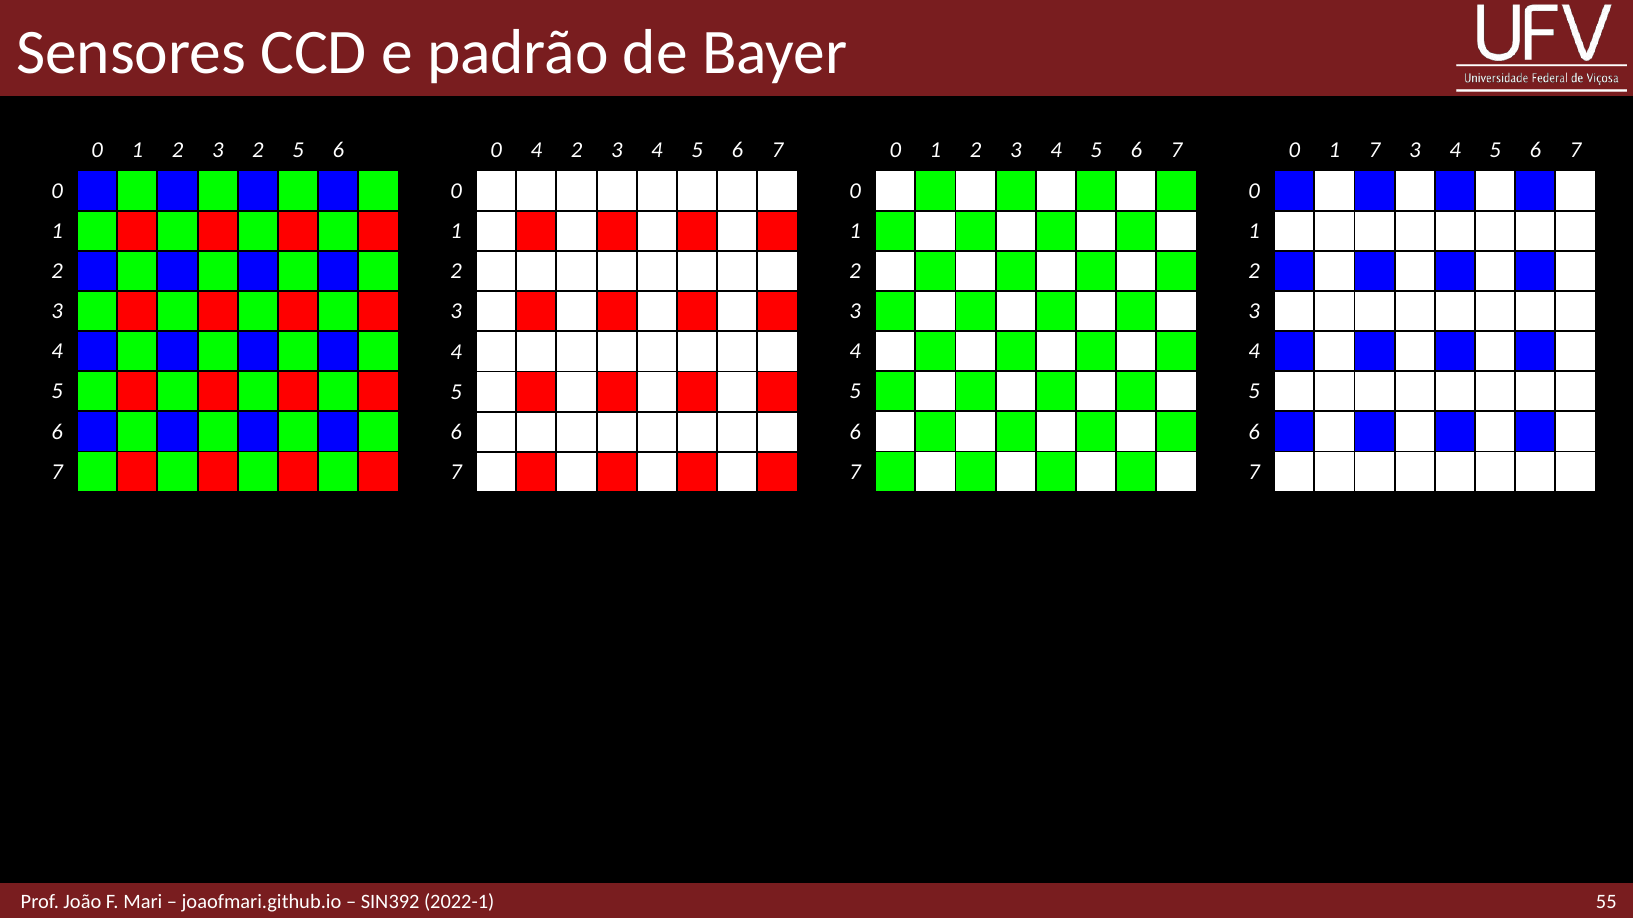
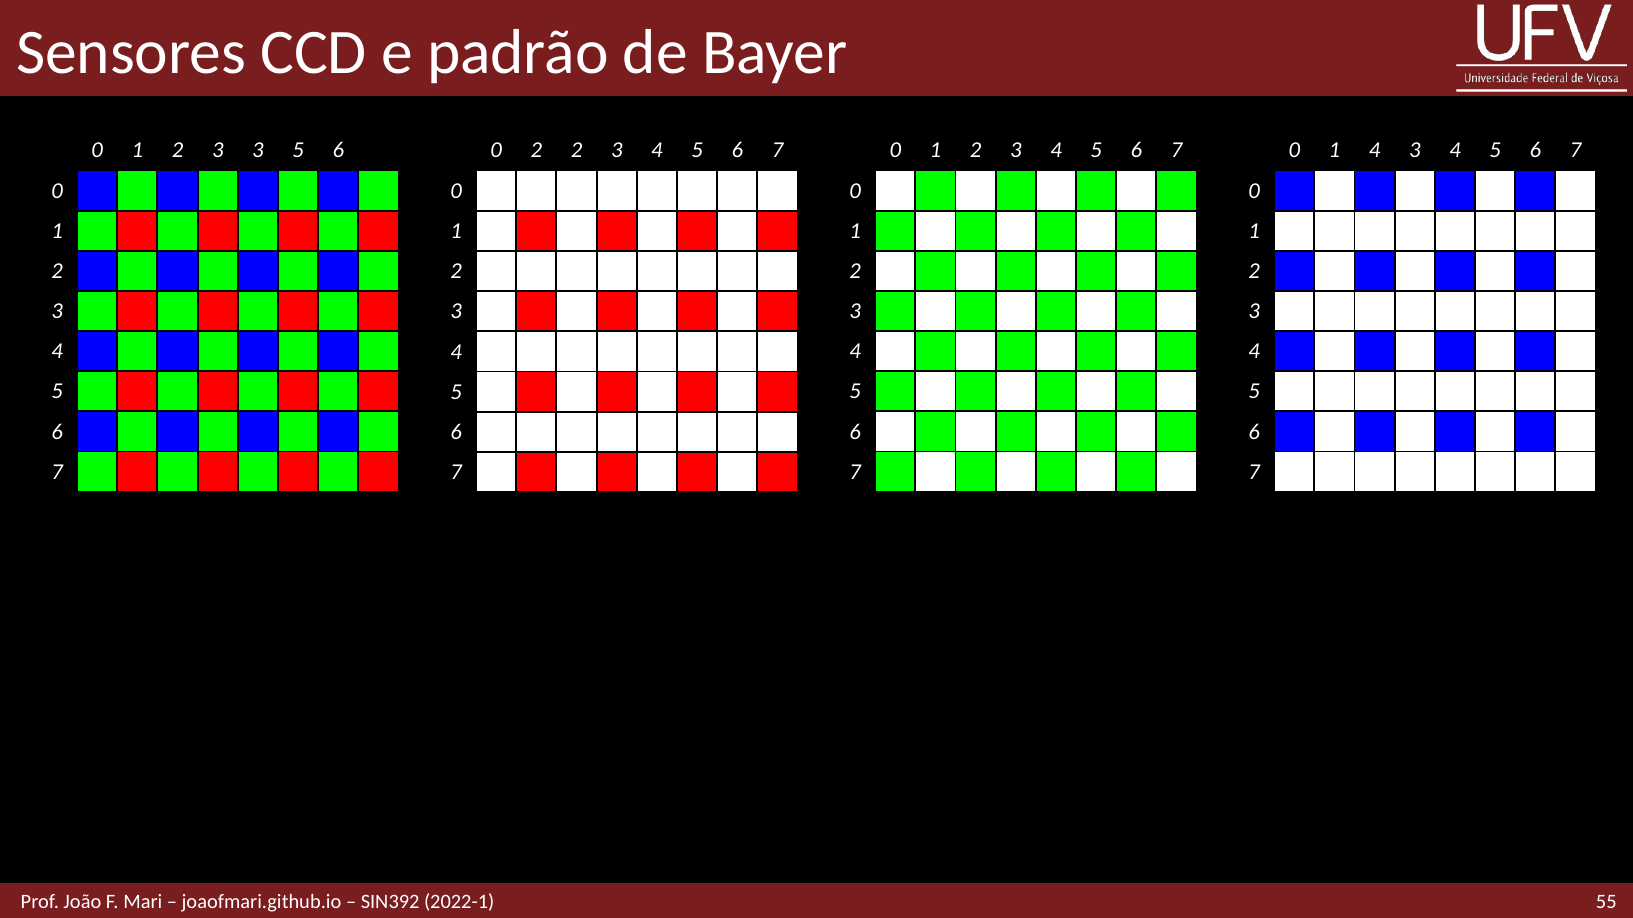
3 2: 2 -> 3 (258, 151)
0 4: 4 -> 2 (536, 151)
1 7: 7 -> 4 (1375, 151)
